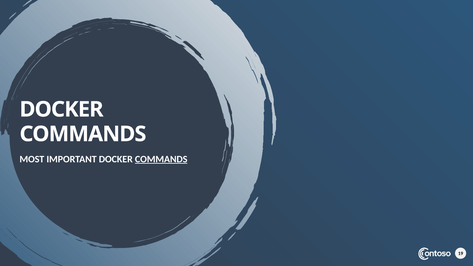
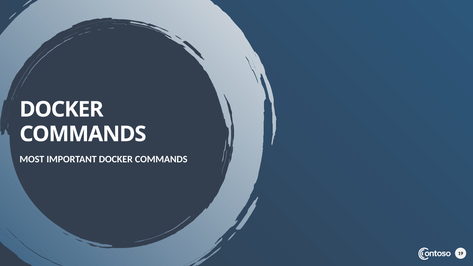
COMMANDS underline: present -> none (161, 159)
